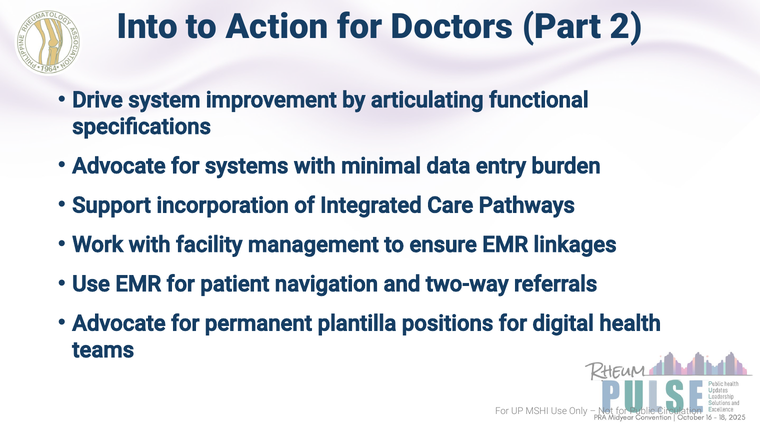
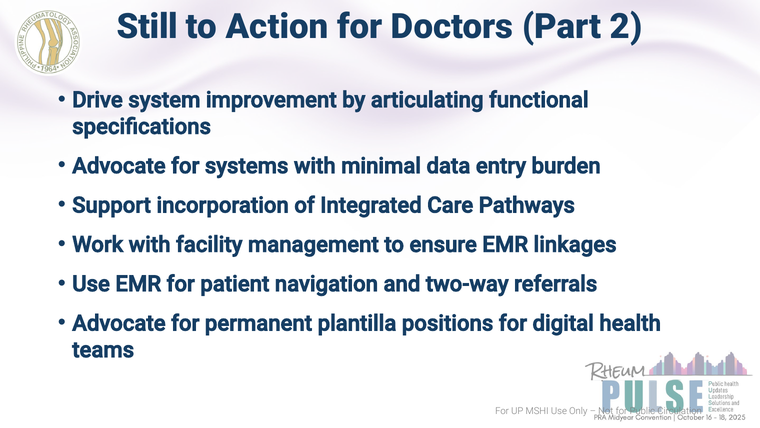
Into: Into -> Still (147, 27)
